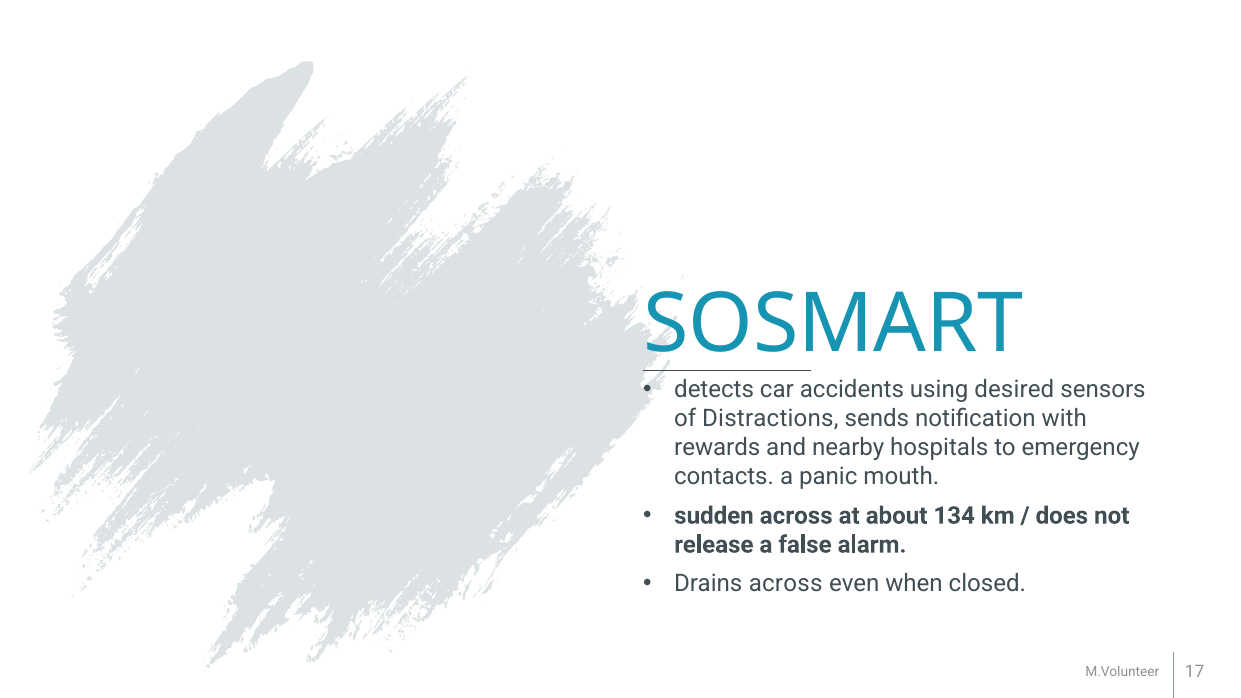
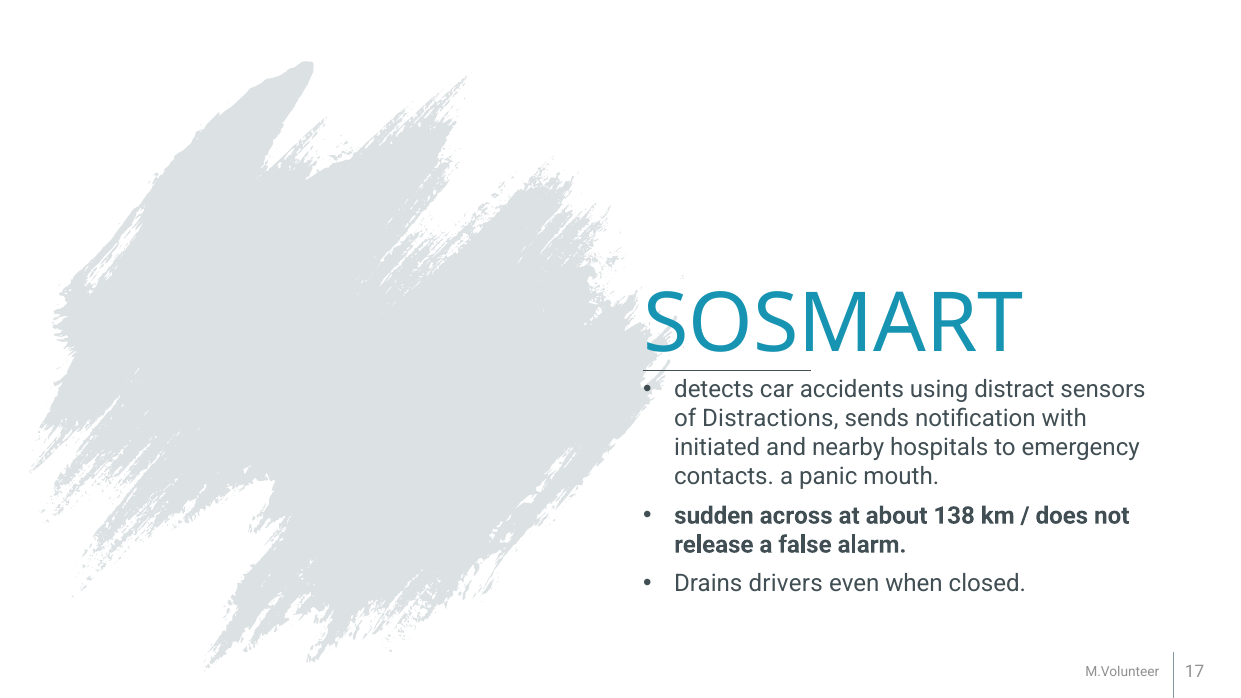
desired: desired -> distract (1014, 389)
rewards: rewards -> initiated (717, 447)
134: 134 -> 138 (954, 516)
Drains across: across -> drivers (786, 584)
